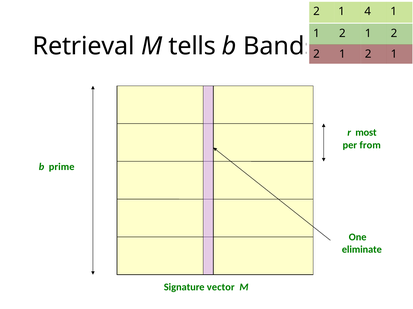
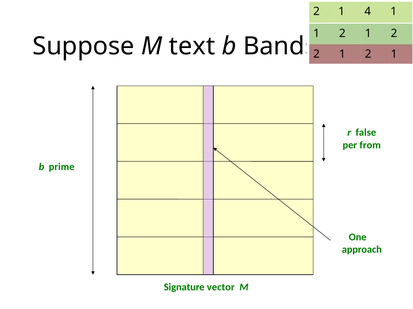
Retrieval: Retrieval -> Suppose (83, 46)
tells: tells -> text (192, 46)
most: most -> false (366, 133)
eliminate: eliminate -> approach (362, 250)
